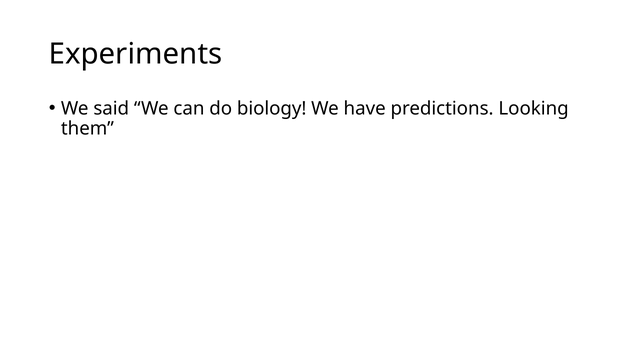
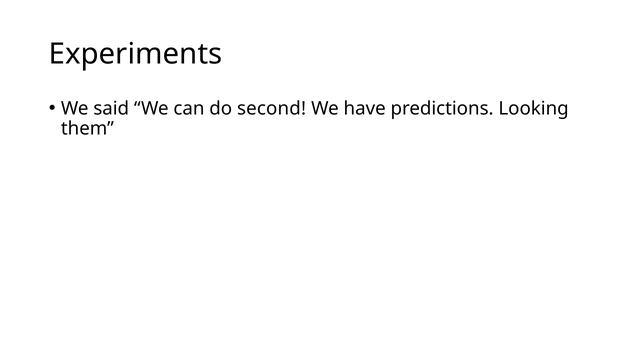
biology: biology -> second (272, 109)
